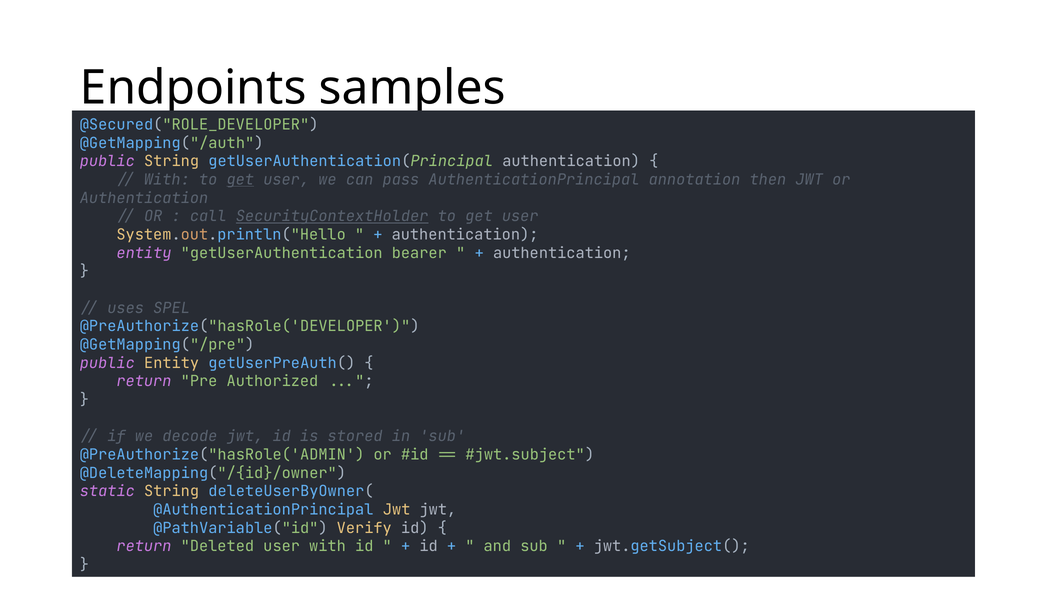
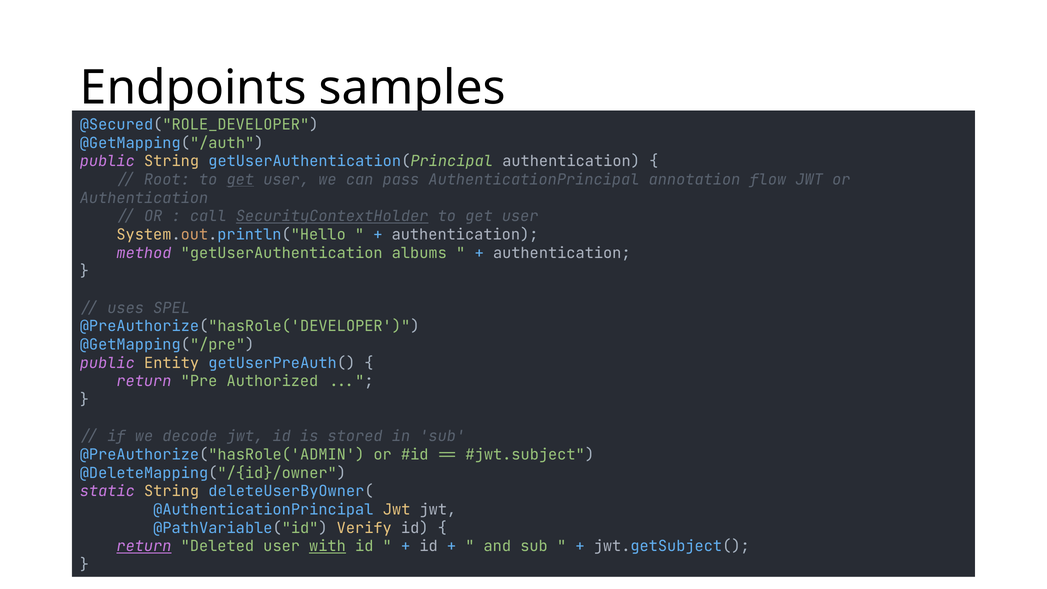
With: With -> Root (167, 180)
then: then -> flow (768, 180)
entity: entity -> method (144, 253)
bearer: bearer -> albums (419, 253)
return underline: none -> present (144, 546)
with underline: none -> present (327, 546)
